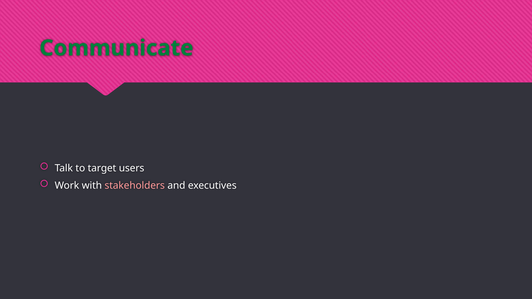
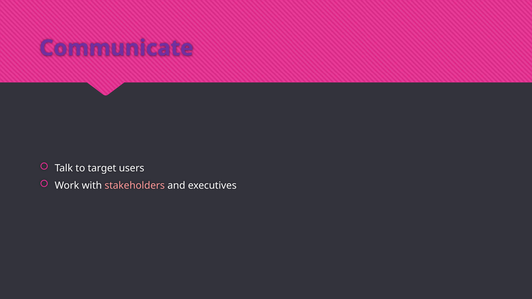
Communicate colour: green -> purple (116, 48)
